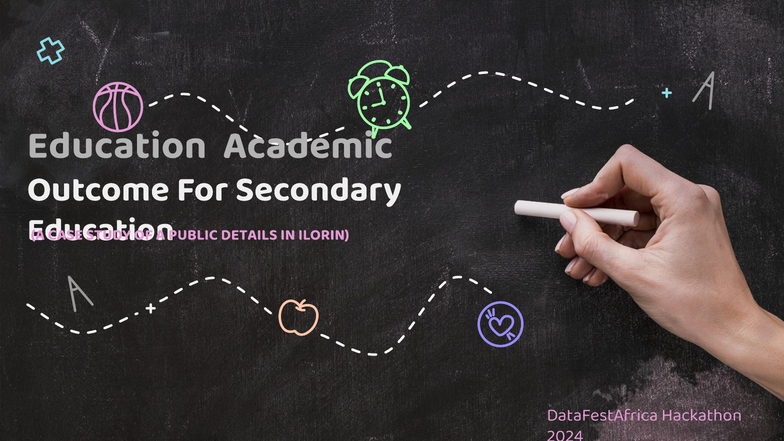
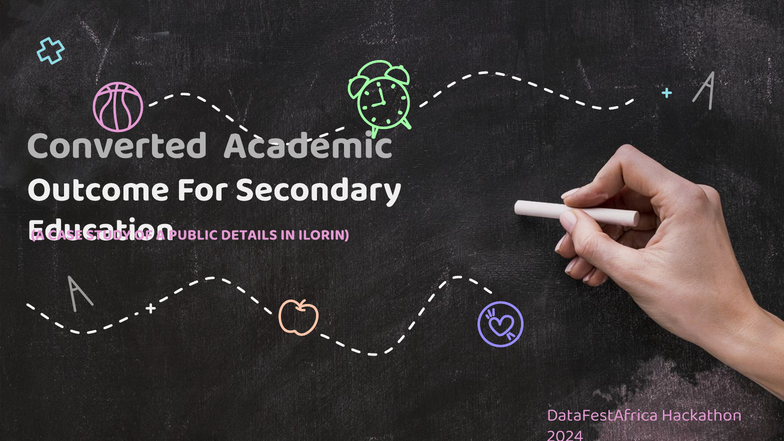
Education: Education -> Converted (117, 145)
